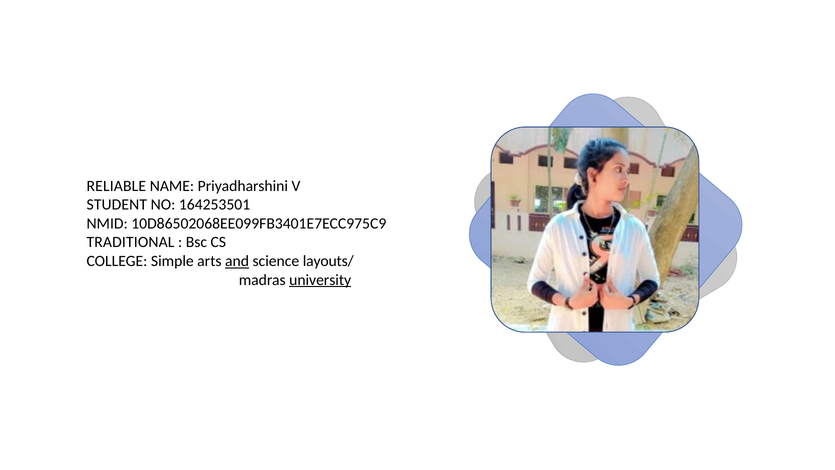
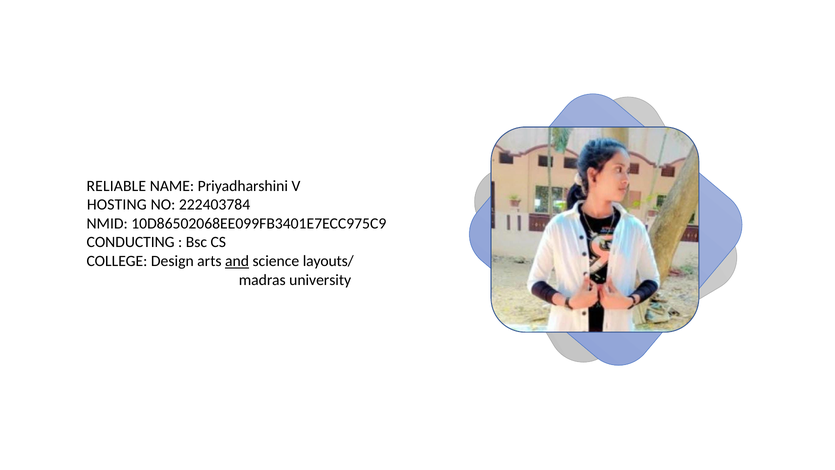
STUDENT: STUDENT -> HOSTING (117, 205)
164253501: 164253501 -> 222403784 (215, 205)
TRADITIONAL: TRADITIONAL -> CONDUCTING (131, 242)
Simple: Simple -> Design (172, 261)
university underline: present -> none (320, 280)
